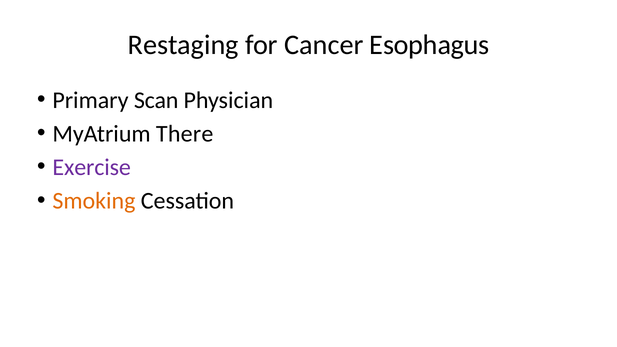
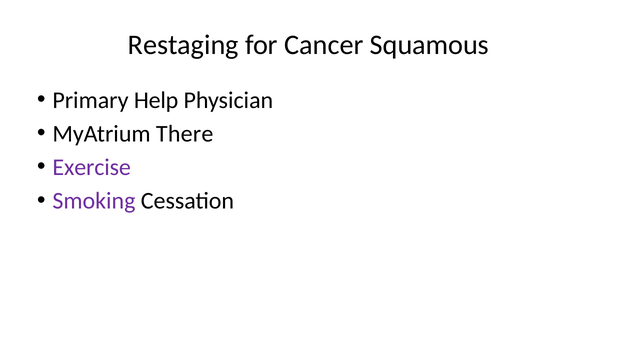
Esophagus: Esophagus -> Squamous (429, 45)
Scan: Scan -> Help (156, 100)
Smoking colour: orange -> purple (94, 201)
